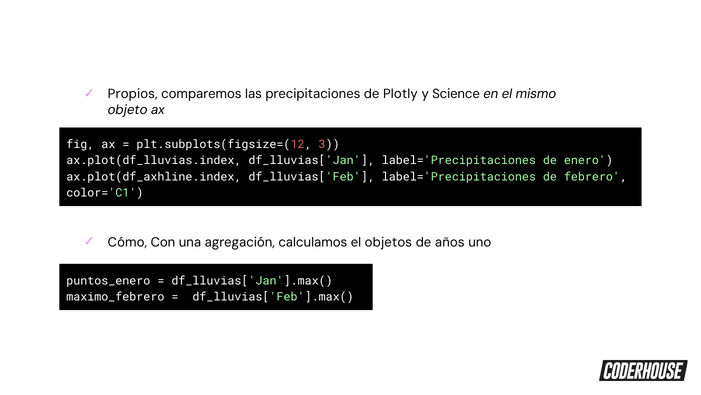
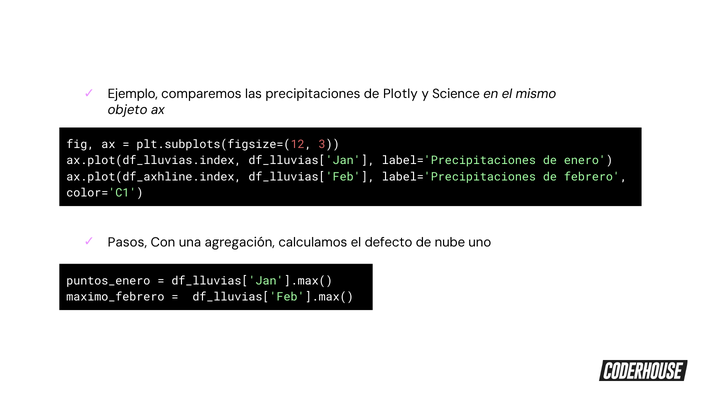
Propios: Propios -> Ejemplo (133, 94)
Cómo: Cómo -> Pasos (127, 242)
objetos: objetos -> defecto (389, 242)
años: años -> nube (450, 242)
